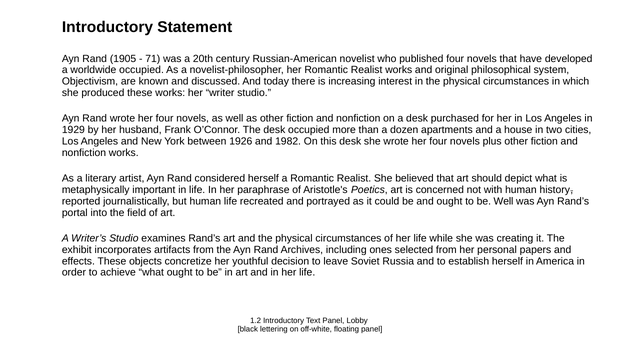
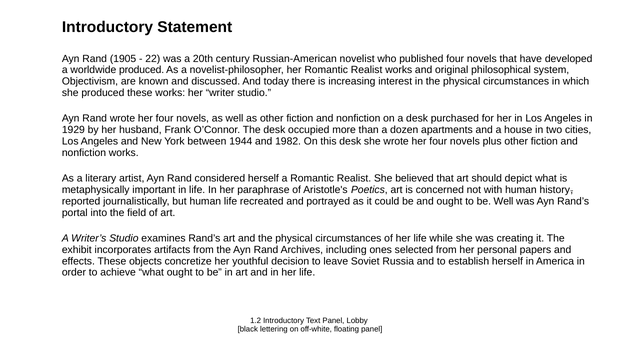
71: 71 -> 22 (153, 59)
worldwide occupied: occupied -> produced (142, 70)
1926: 1926 -> 1944 (241, 141)
